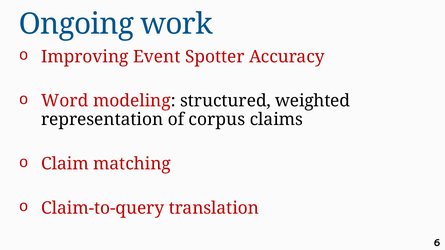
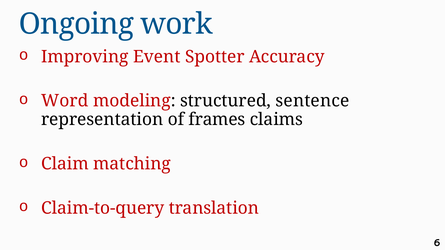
weighted: weighted -> sentence (312, 101)
corpus: corpus -> frames (217, 120)
